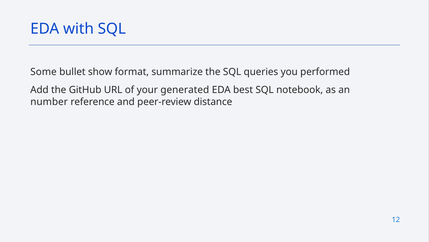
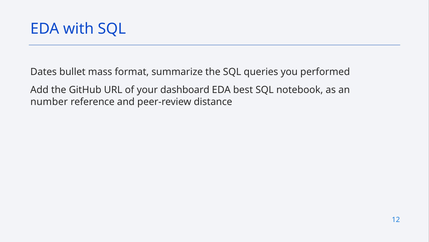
Some: Some -> Dates (44, 72)
show: show -> mass (100, 72)
generated: generated -> dashboard (185, 90)
